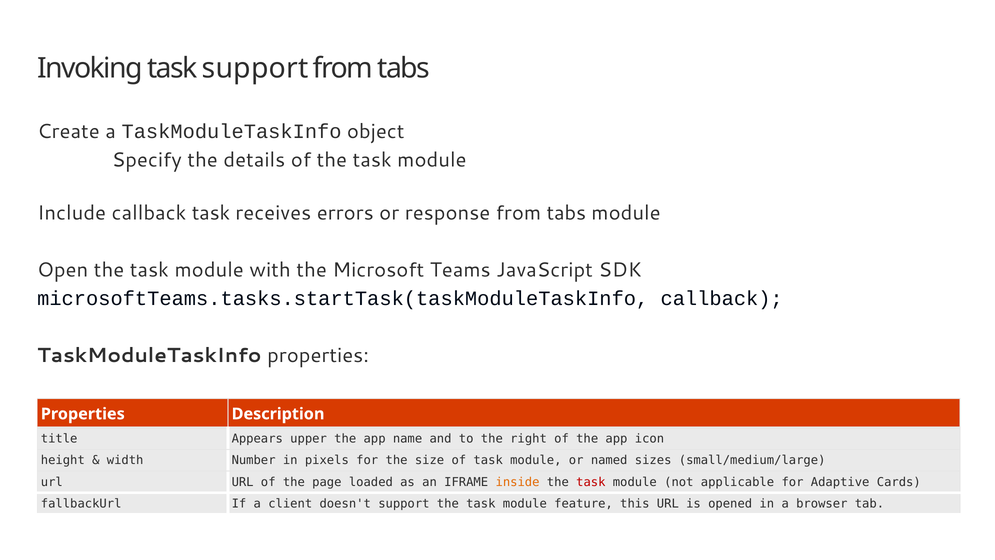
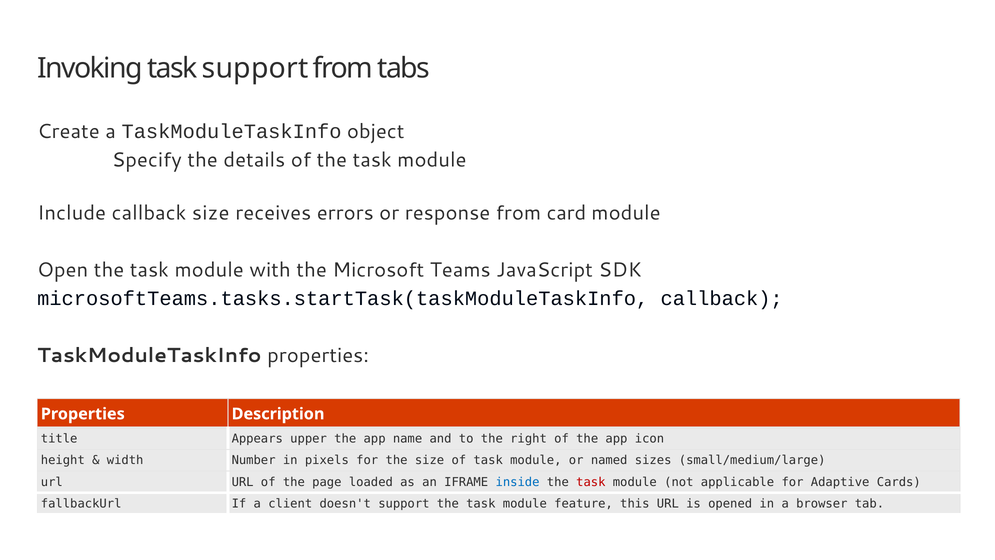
callback task: task -> size (211, 213)
response from tabs: tabs -> card (566, 213)
inside colour: orange -> blue (518, 482)
